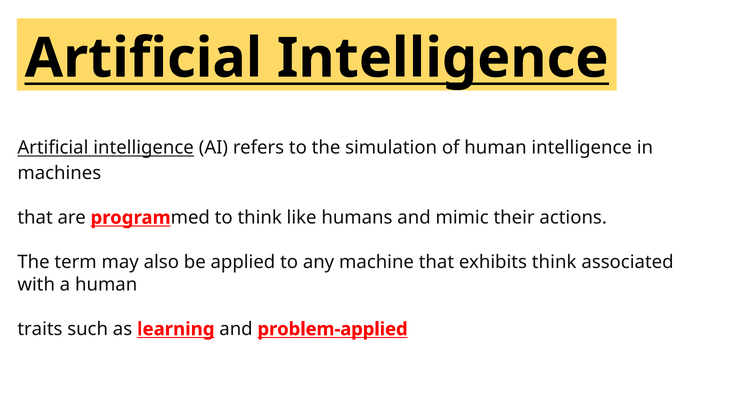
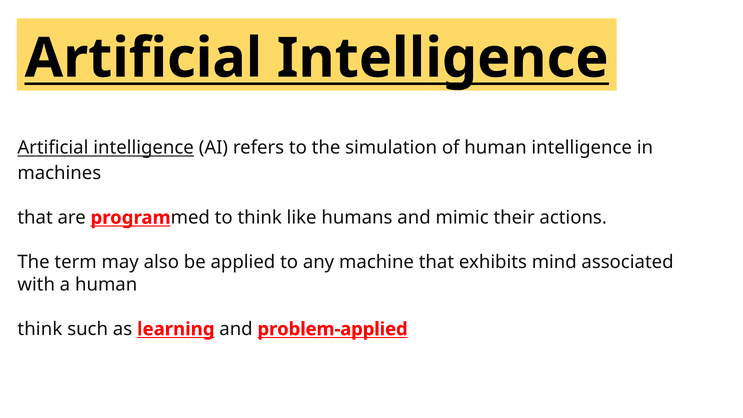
exhibits think: think -> mind (554, 262)
traits: traits -> think (40, 329)
